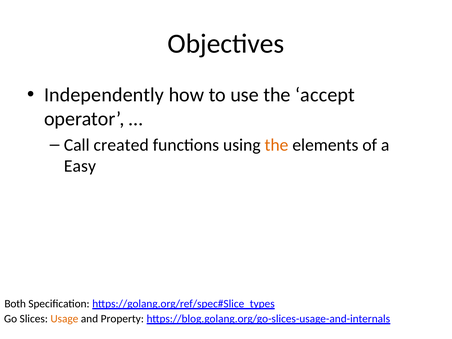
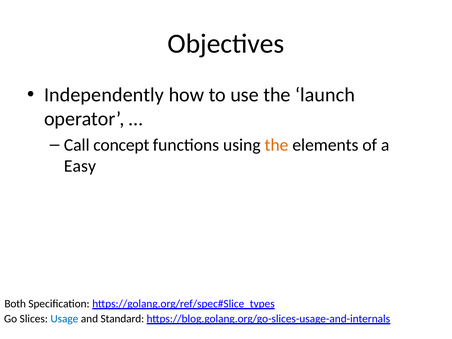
accept: accept -> launch (325, 95)
created: created -> concept (121, 145)
Usage colour: orange -> blue (64, 319)
Property: Property -> Standard (122, 319)
